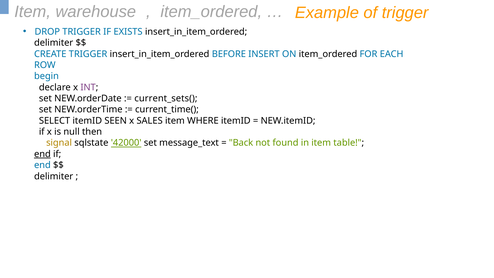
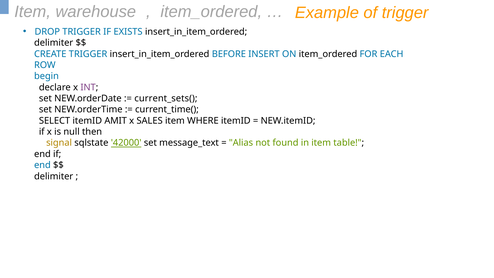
SEEN: SEEN -> AMIT (116, 121)
Back: Back -> Alias (241, 143)
end underline: present -> none (42, 154)
